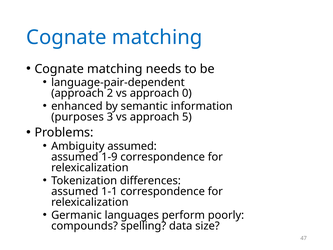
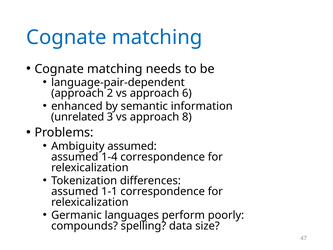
0: 0 -> 6 (187, 93)
purposes: purposes -> unrelated (78, 117)
5: 5 -> 8 (187, 117)
1-9: 1-9 -> 1-4 (109, 157)
